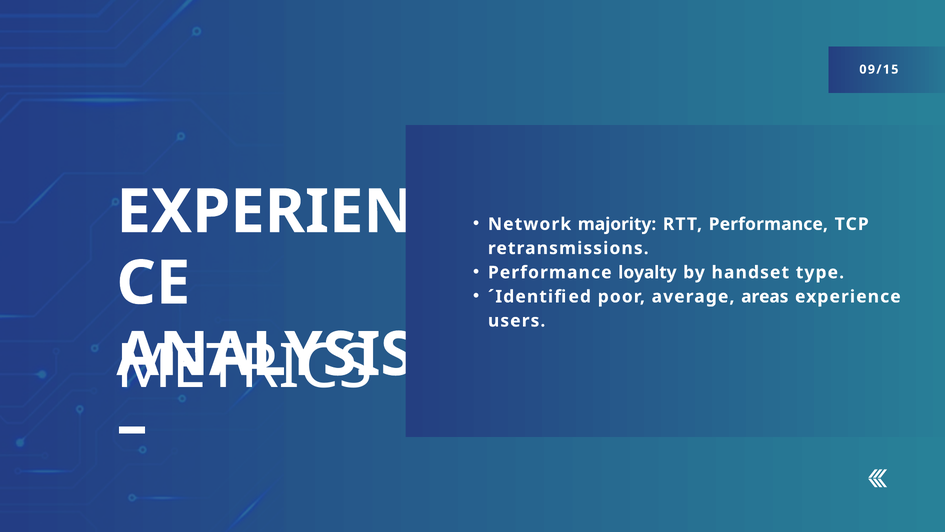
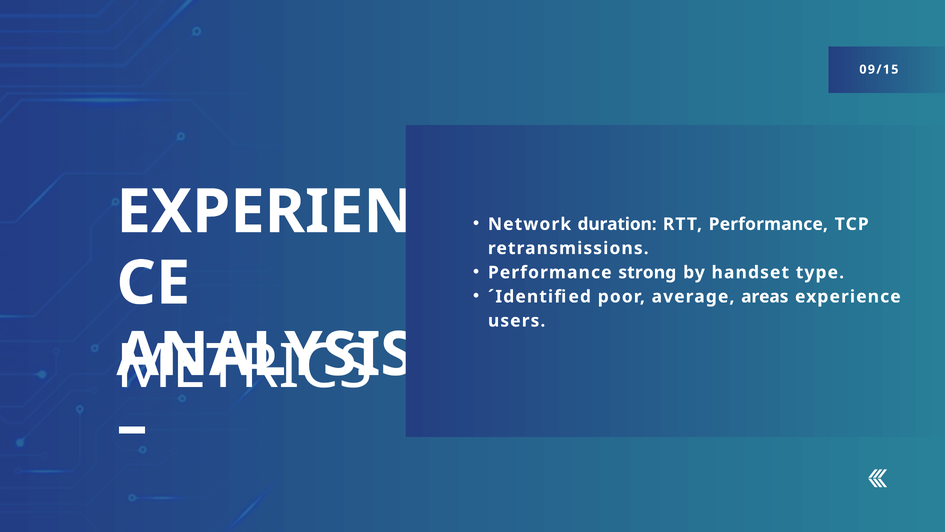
majority: majority -> duration (617, 224)
loyalty: loyalty -> strong (647, 272)
